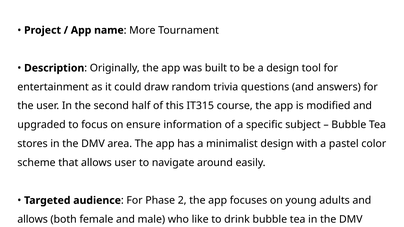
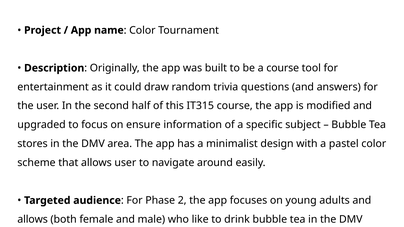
More: More -> Color (142, 30)
a design: design -> course (283, 68)
